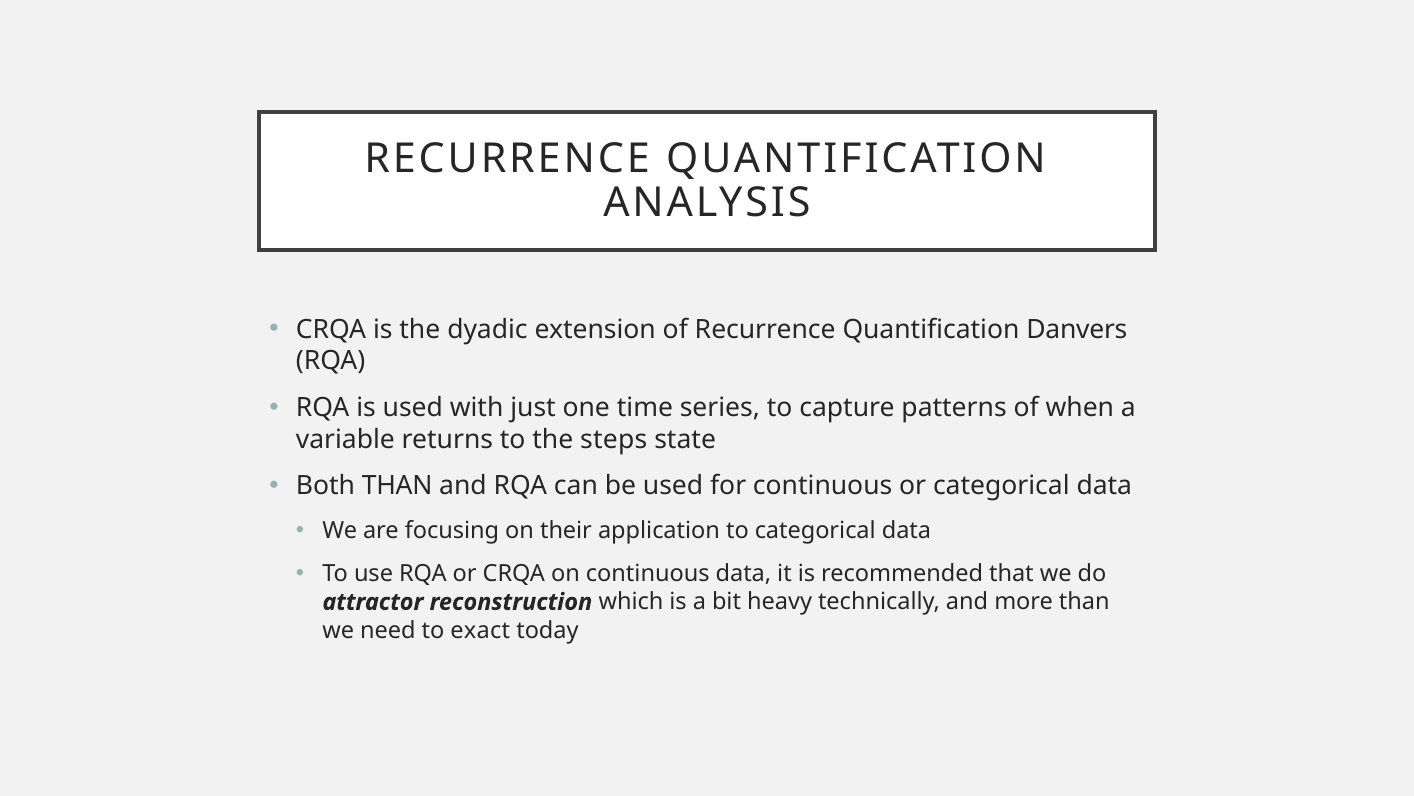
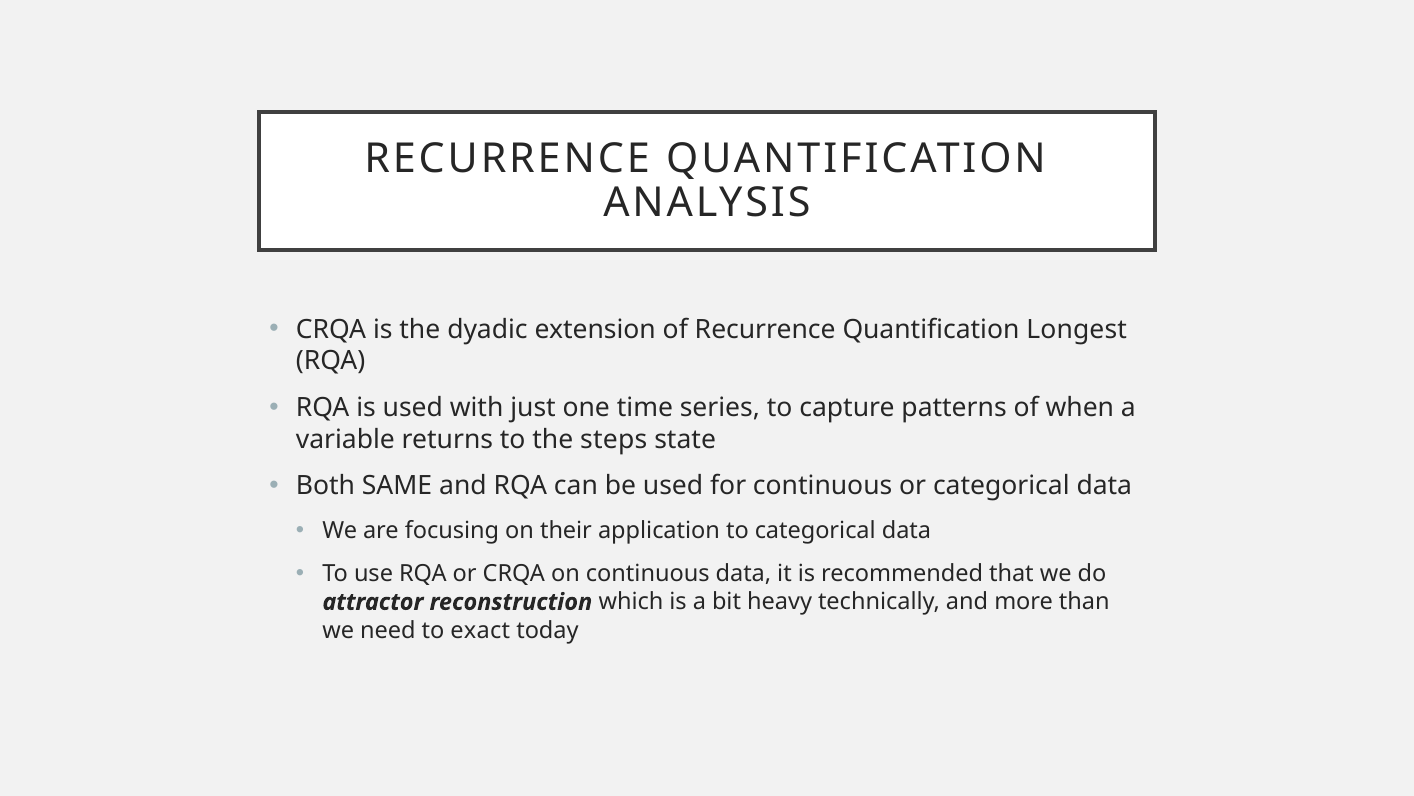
Danvers: Danvers -> Longest (1077, 329)
Both THAN: THAN -> SAME (397, 486)
